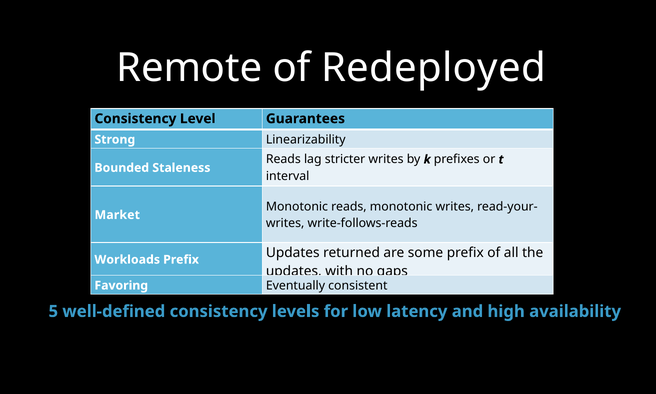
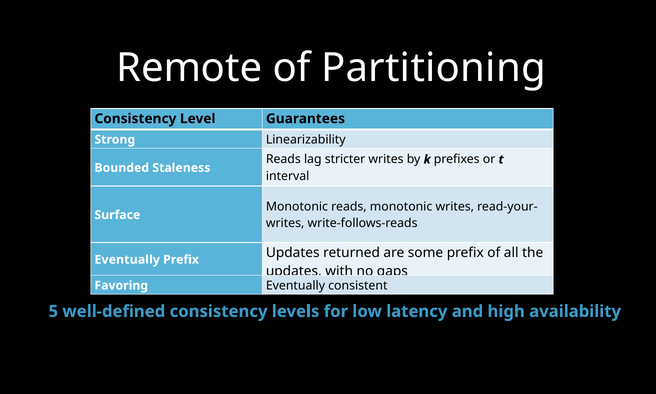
Redeployed: Redeployed -> Partitioning (433, 68)
Market: Market -> Surface (117, 215)
Workloads: Workloads -> Eventually (127, 259)
